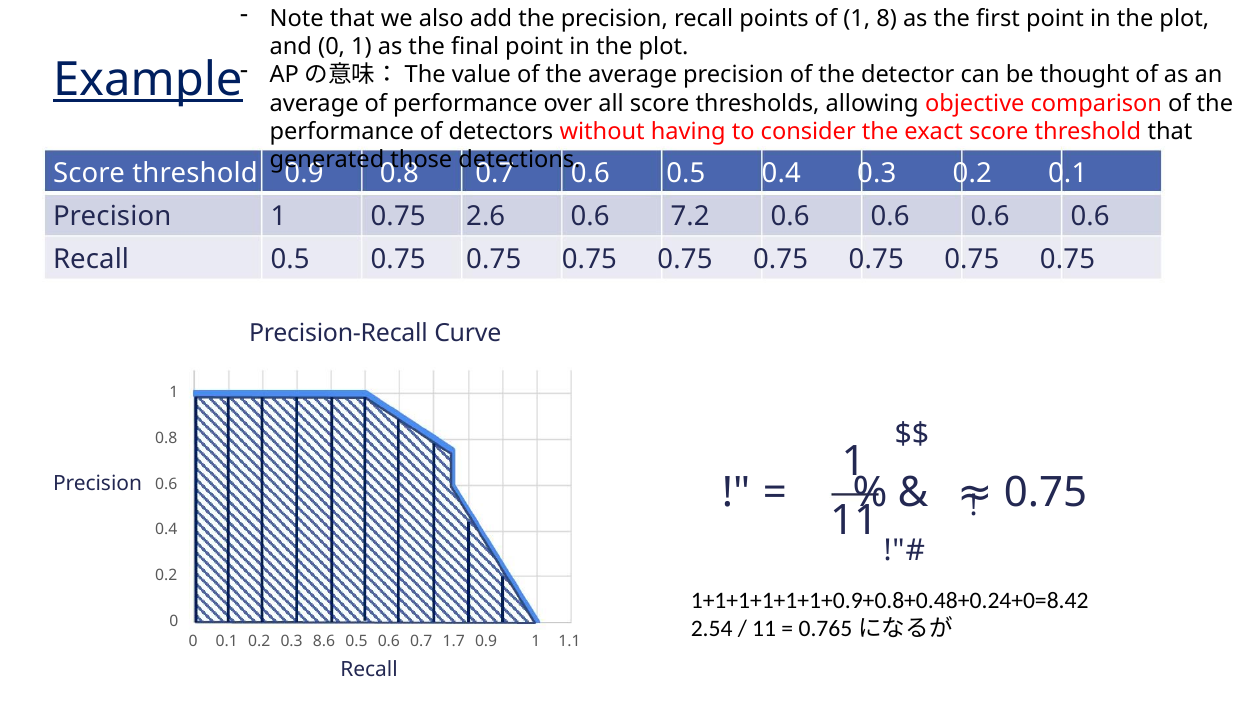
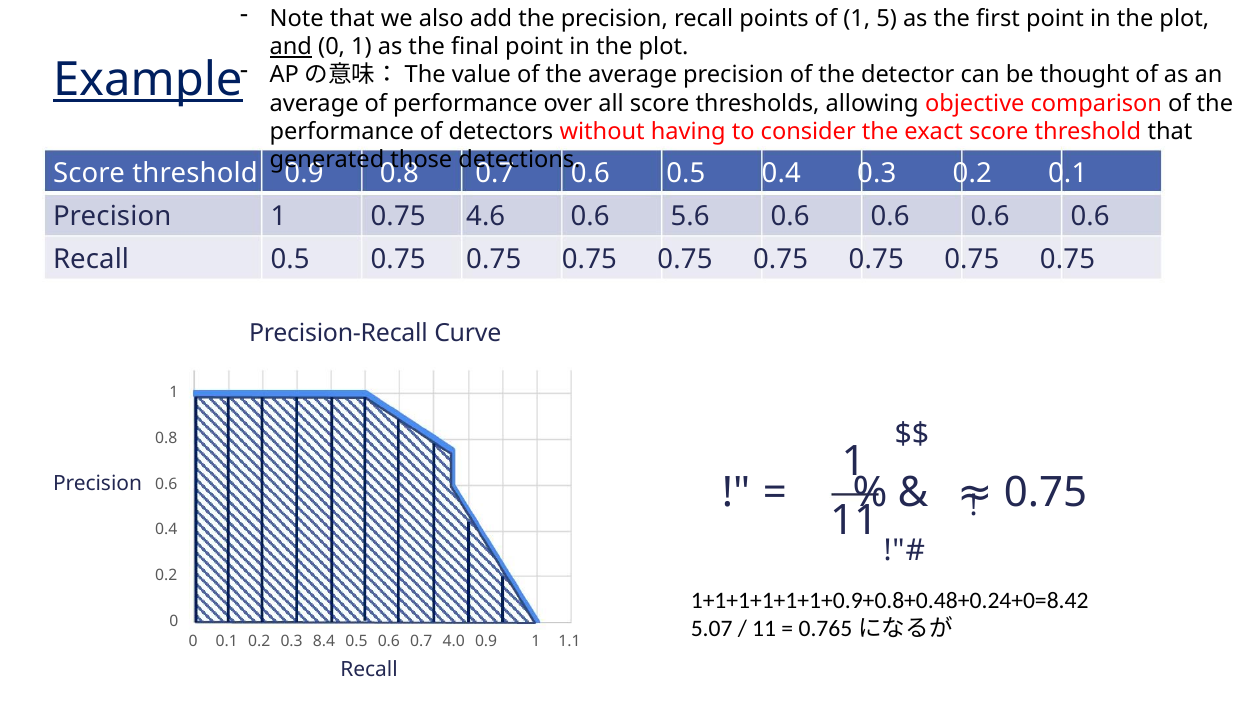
8: 8 -> 5 (887, 18)
and underline: none -> present (291, 47)
2.6: 2.6 -> 4.6 (486, 217)
7.2: 7.2 -> 5.6 (690, 217)
2.54: 2.54 -> 5.07 (712, 629)
8.6: 8.6 -> 8.4 (324, 642)
1.7: 1.7 -> 4.0 (454, 642)
